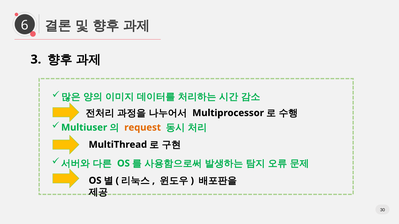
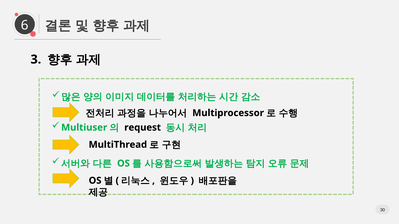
request colour: orange -> black (143, 128)
